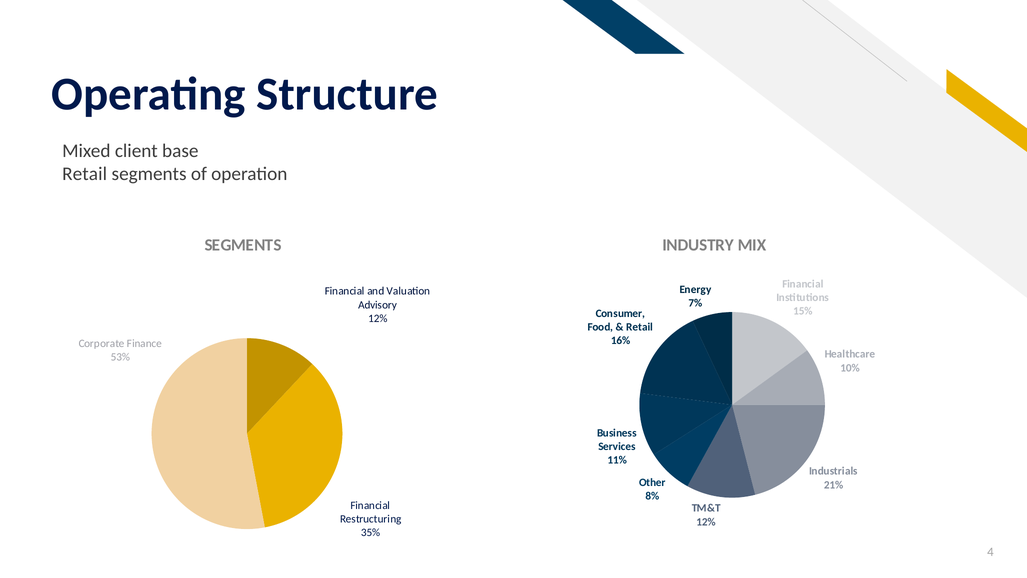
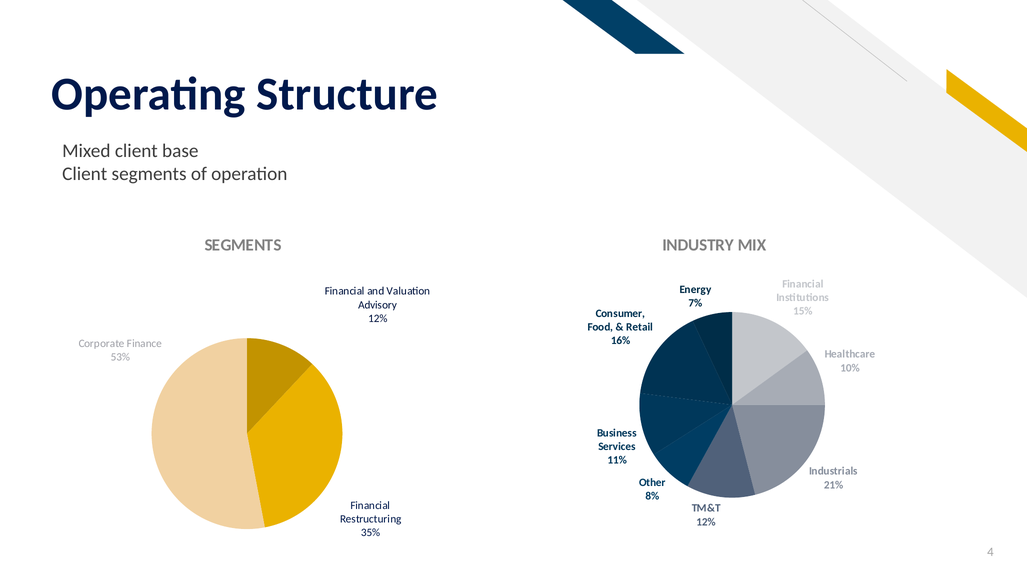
Retail: Retail -> Client (85, 174)
